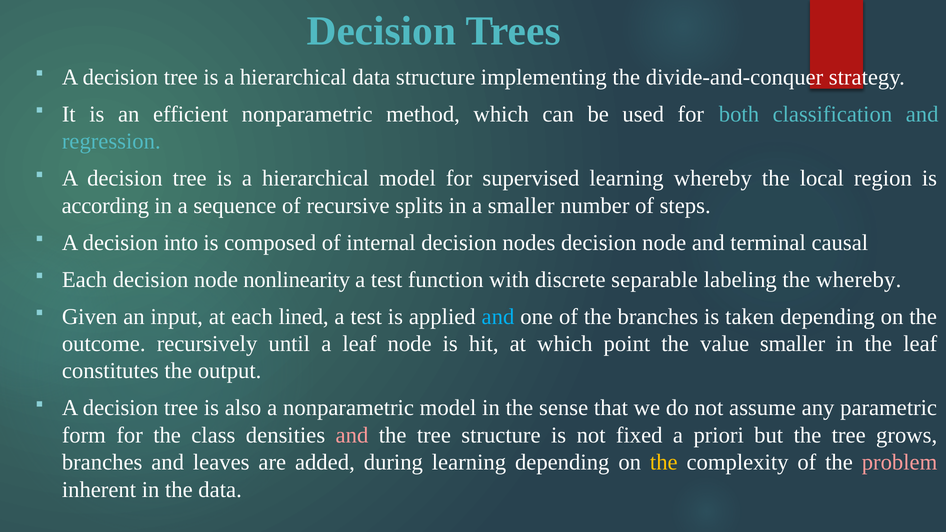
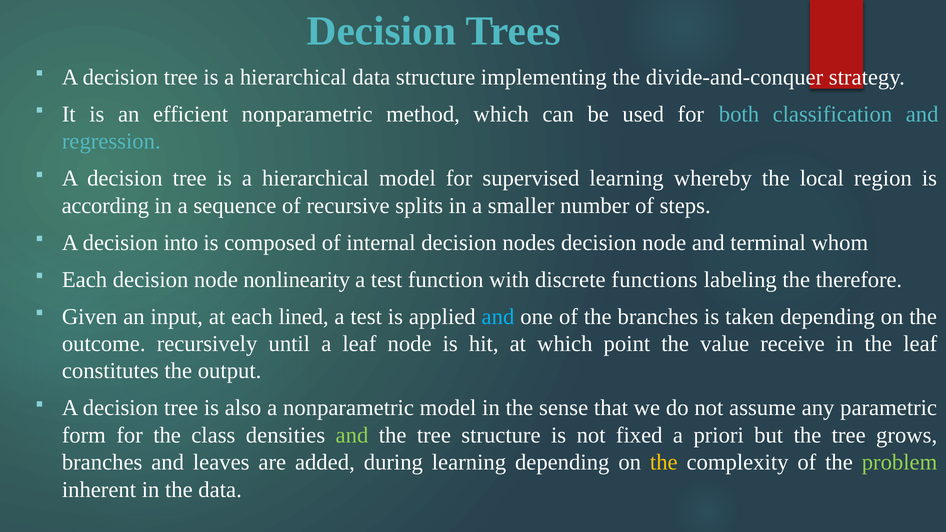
causal: causal -> whom (840, 243)
separable: separable -> functions (655, 280)
the whereby: whereby -> therefore (859, 280)
value smaller: smaller -> receive (793, 344)
and colour: pink -> light green (352, 435)
problem colour: pink -> light green (900, 462)
